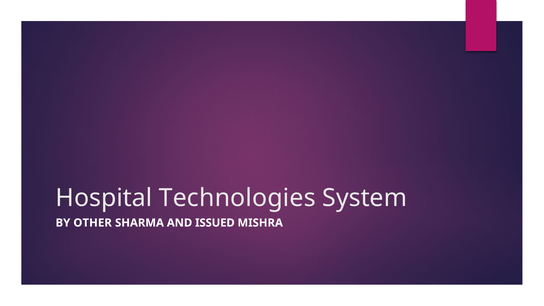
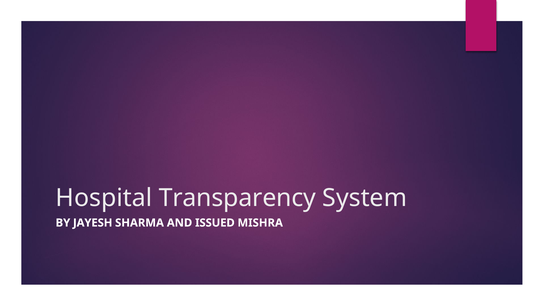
Technologies: Technologies -> Transparency (237, 198)
OTHER: OTHER -> JAYESH (93, 223)
